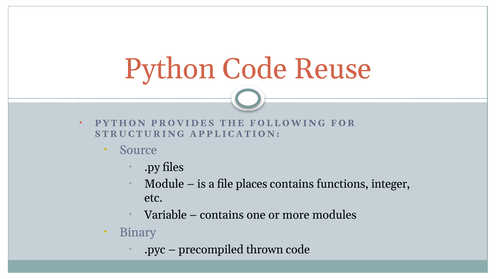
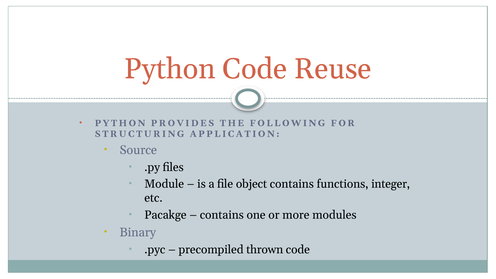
places: places -> object (252, 184)
Variable: Variable -> Pacakge (165, 215)
